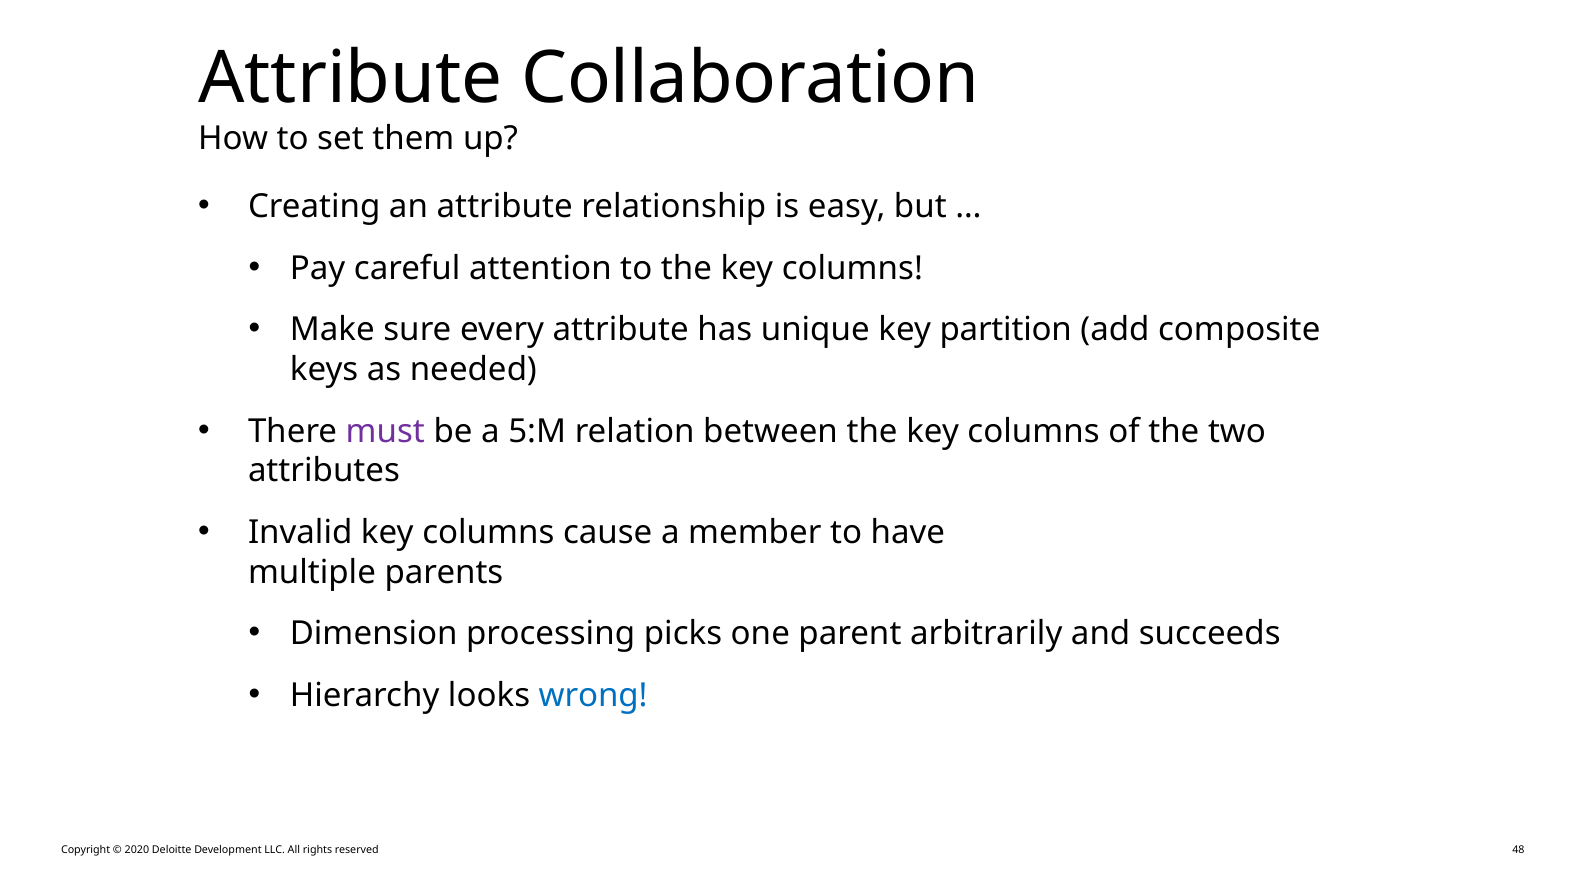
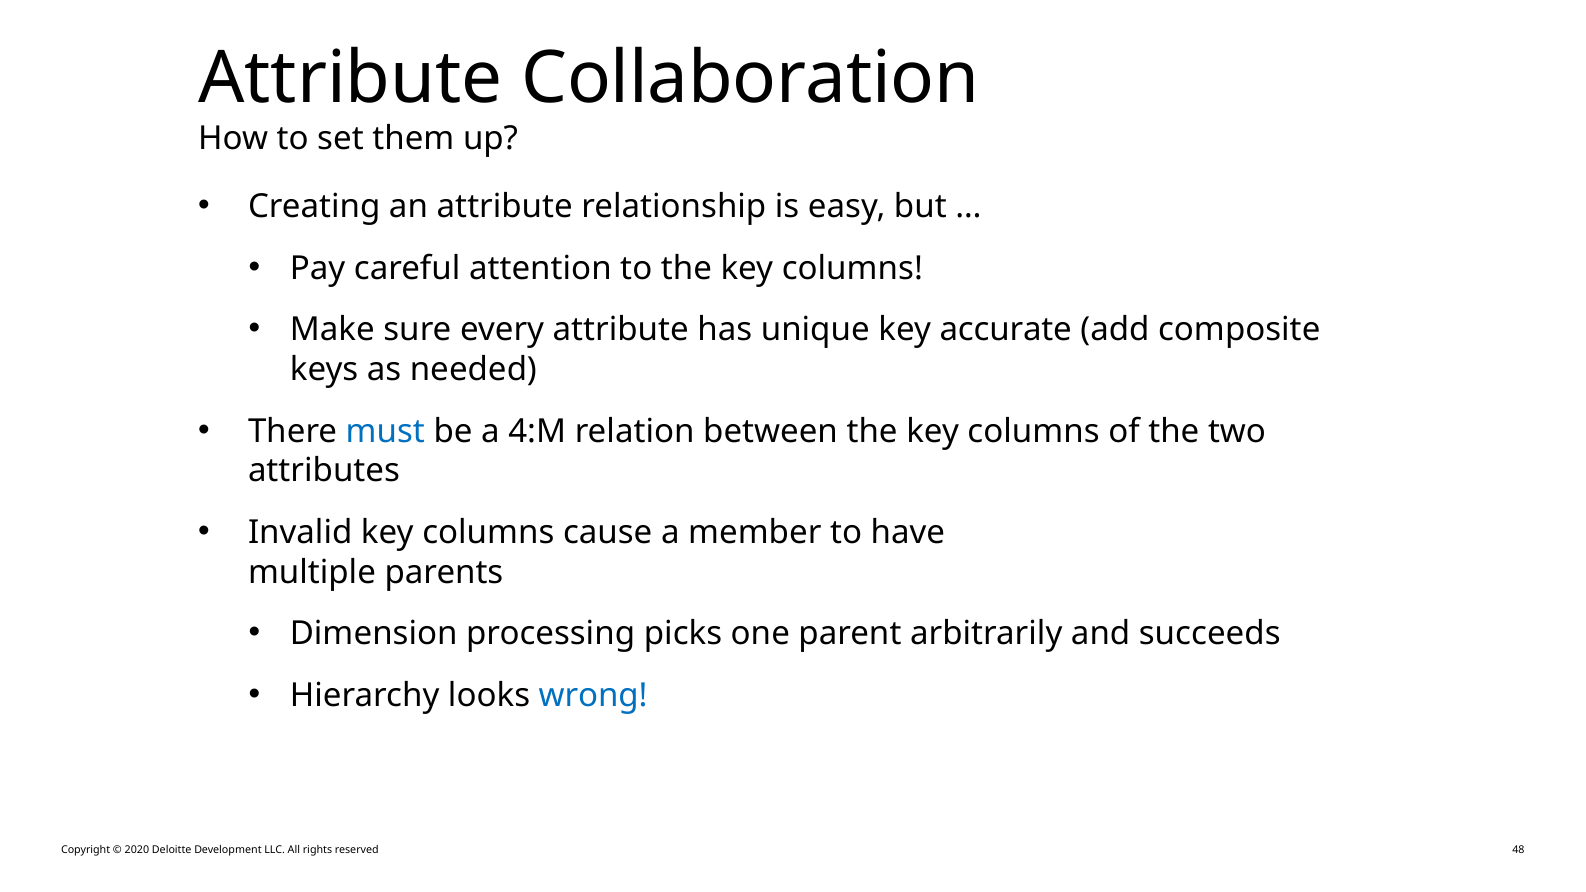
partition: partition -> accurate (1006, 330)
must colour: purple -> blue (385, 431)
5:M: 5:M -> 4:M (537, 431)
